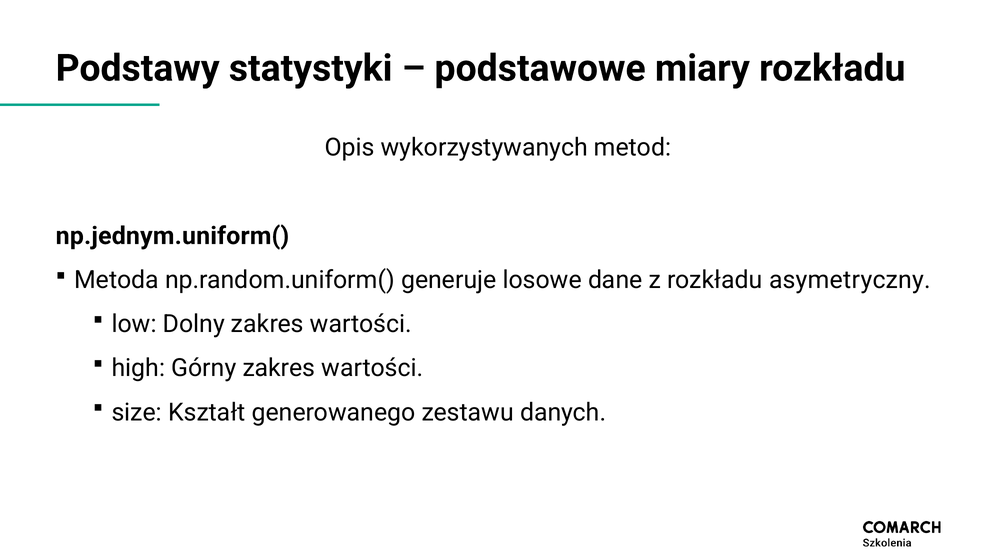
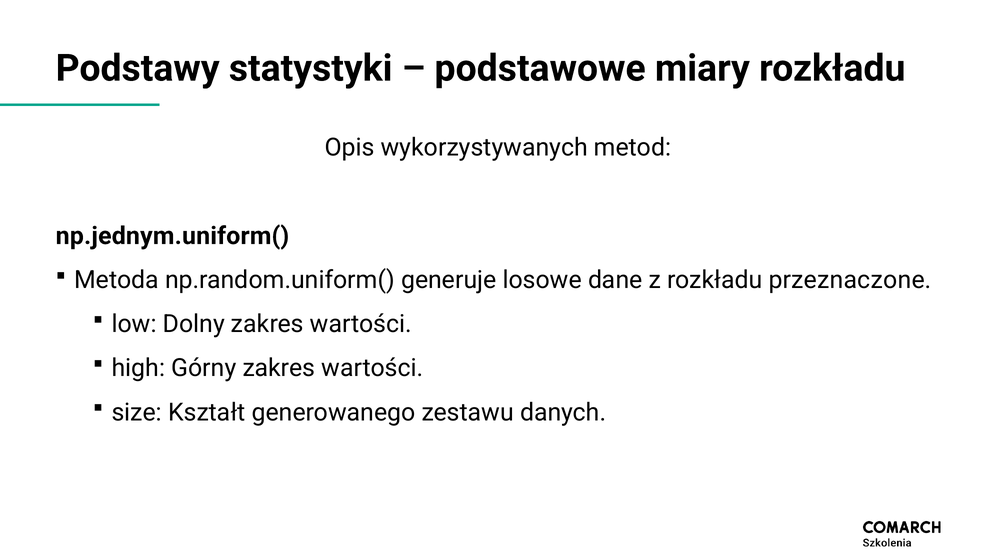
asymetryczny: asymetryczny -> przeznaczone (850, 280)
